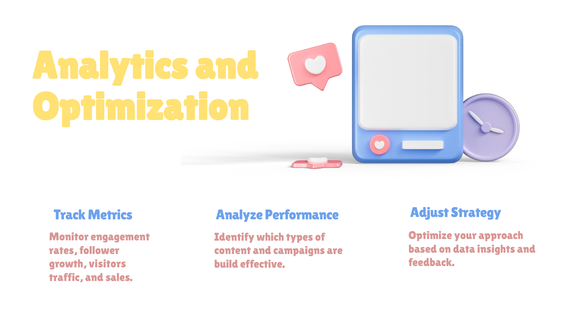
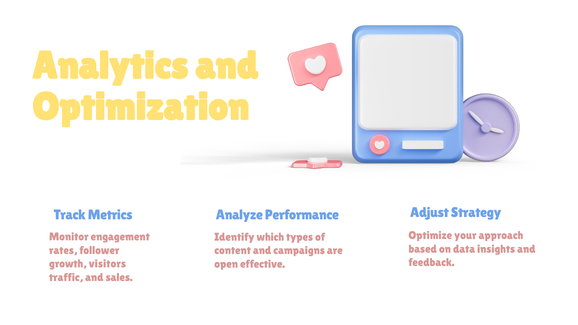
build: build -> open (226, 264)
